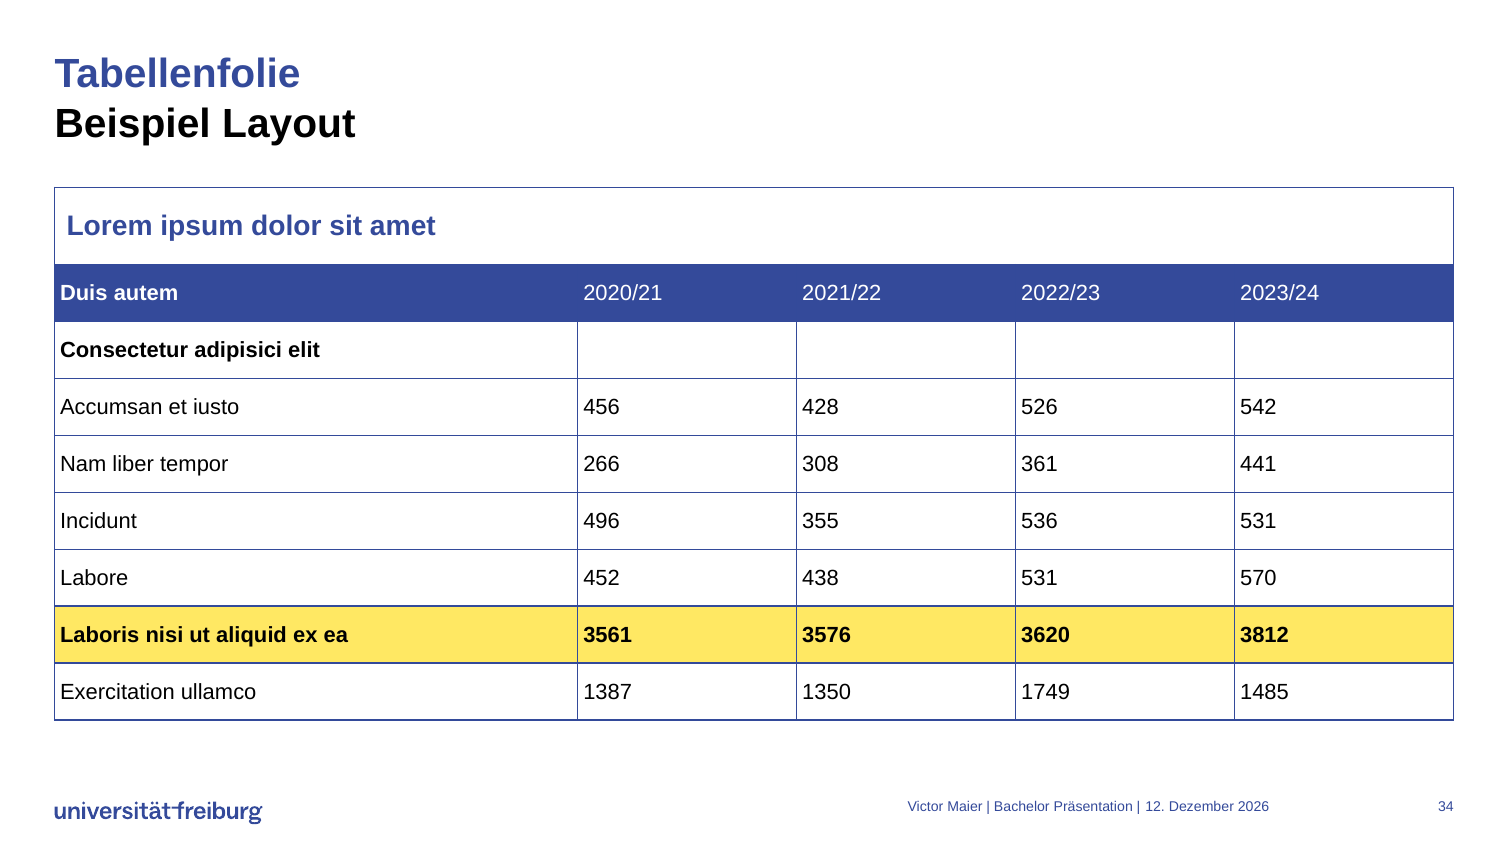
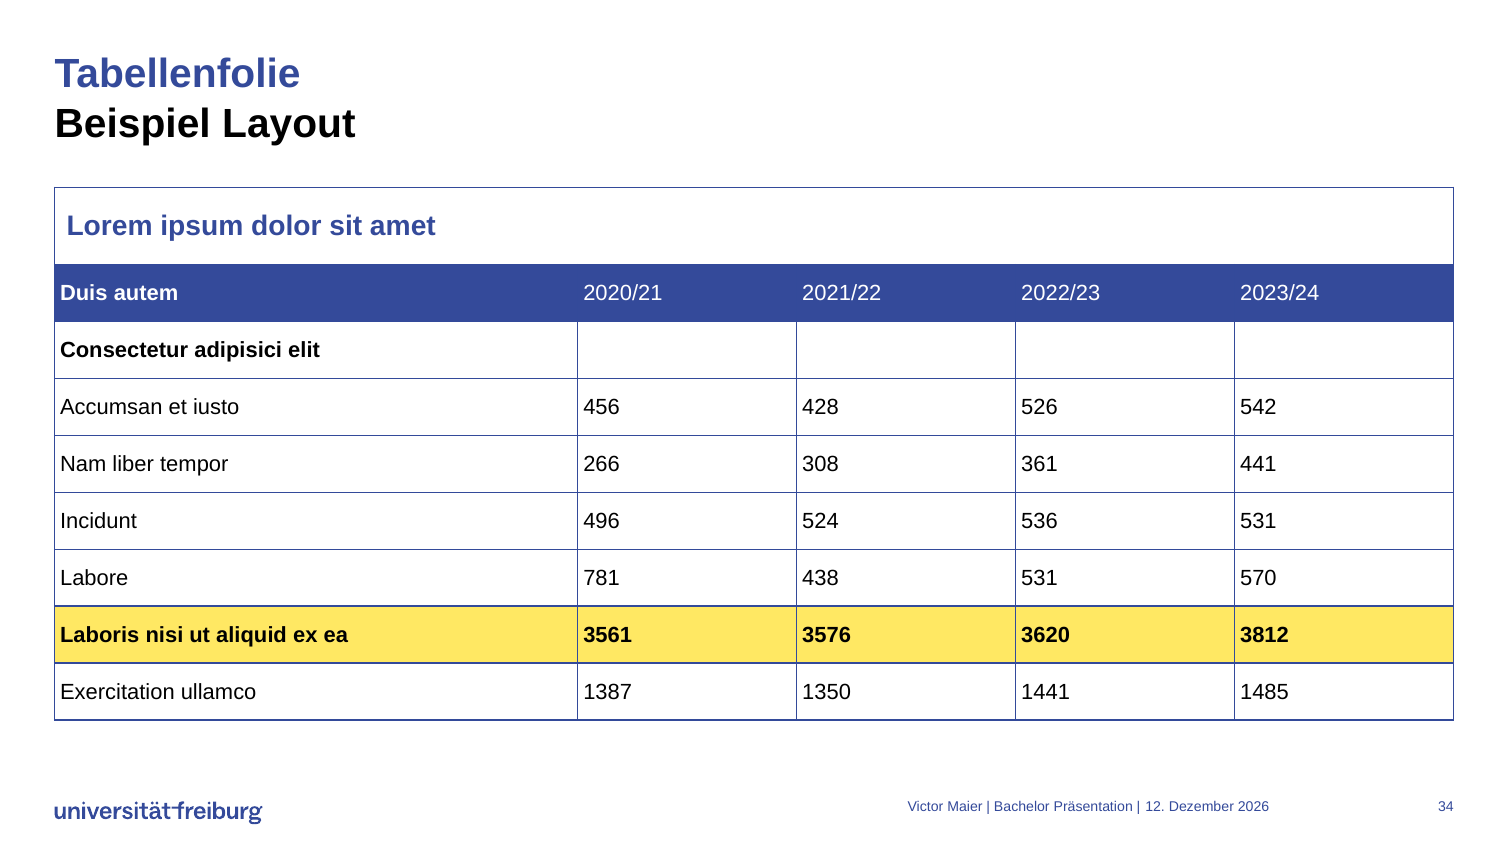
355: 355 -> 524 (820, 521)
452: 452 -> 781 (602, 578)
1749: 1749 -> 1441 (1046, 692)
